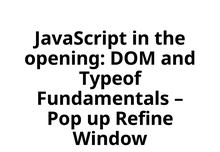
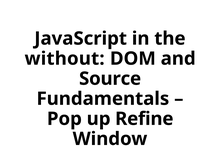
opening: opening -> without (65, 59)
Typeof: Typeof -> Source (110, 79)
